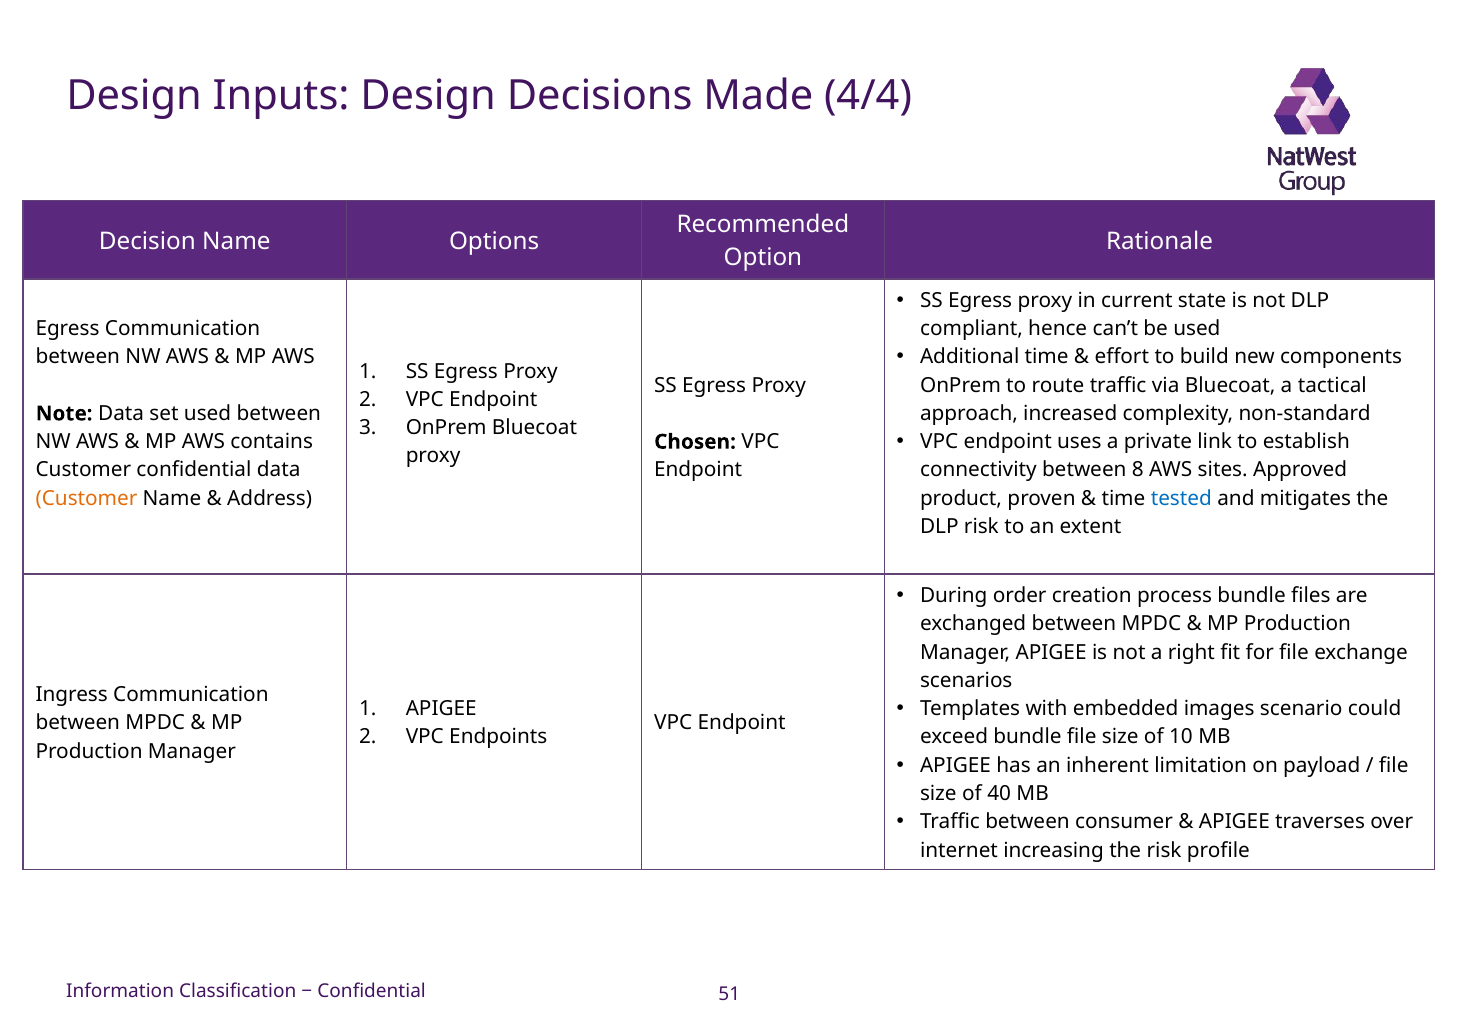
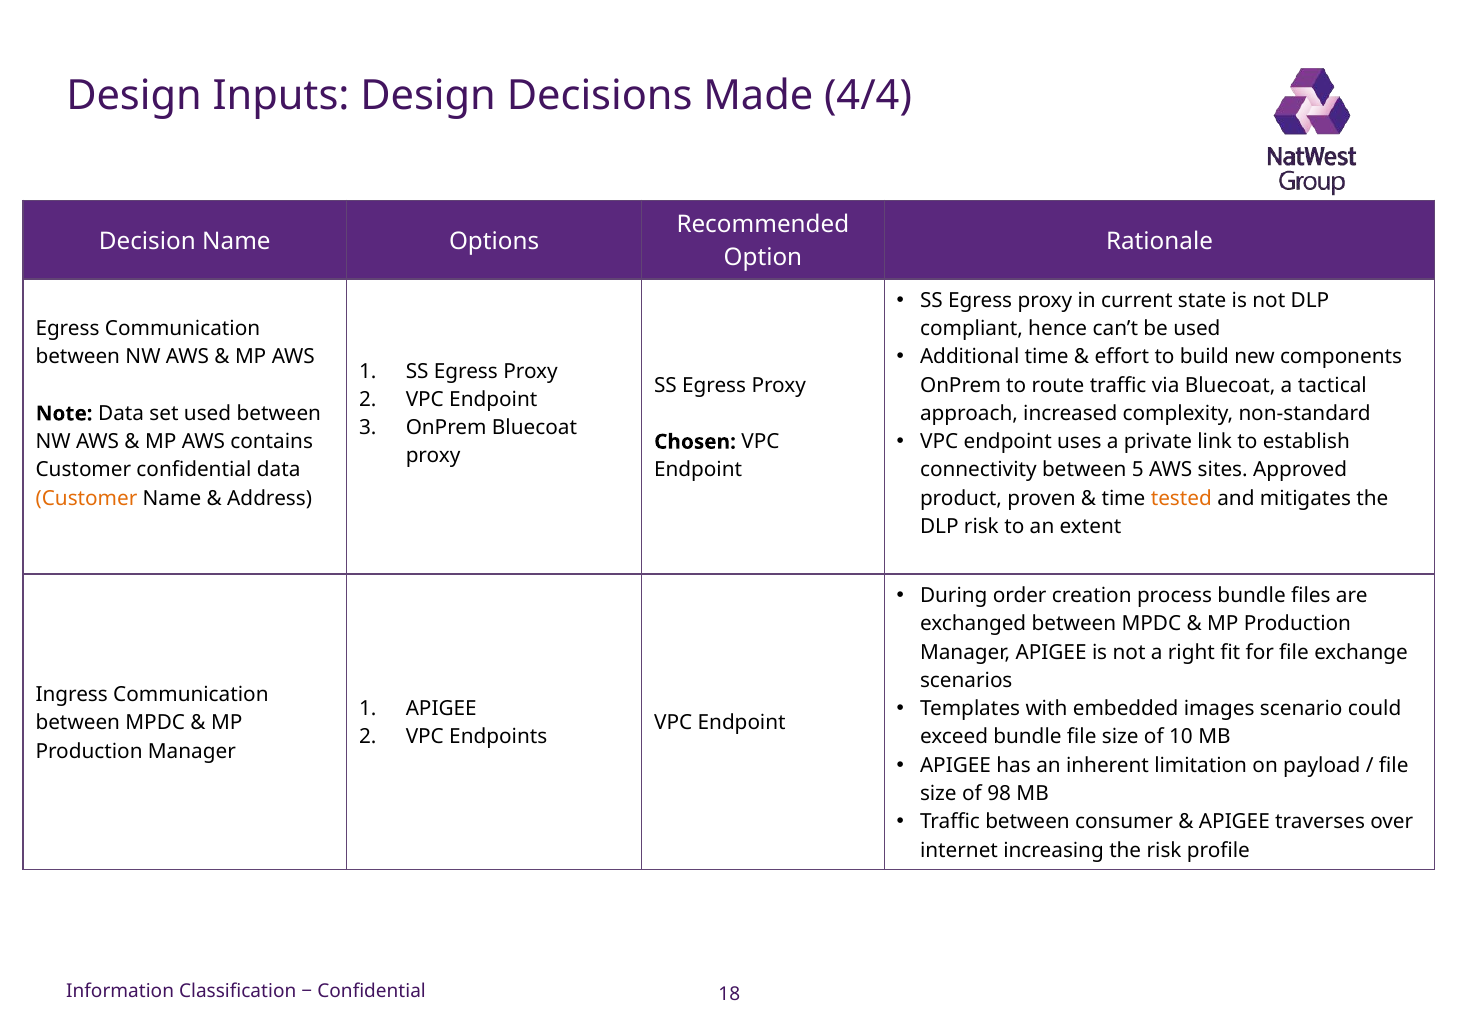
8: 8 -> 5 (1138, 470)
tested colour: blue -> orange (1181, 498)
40: 40 -> 98 (999, 794)
51: 51 -> 18 (729, 994)
